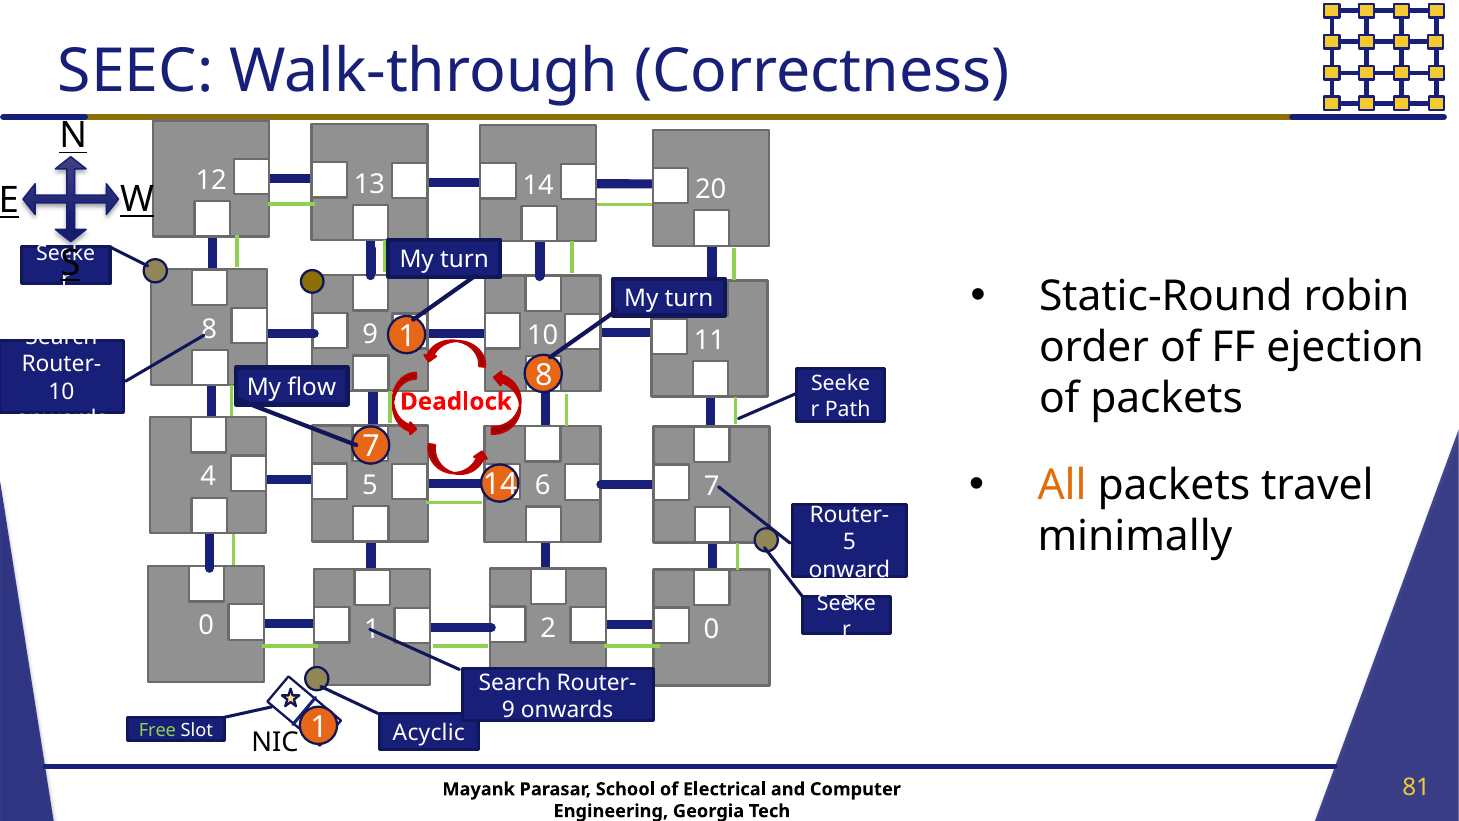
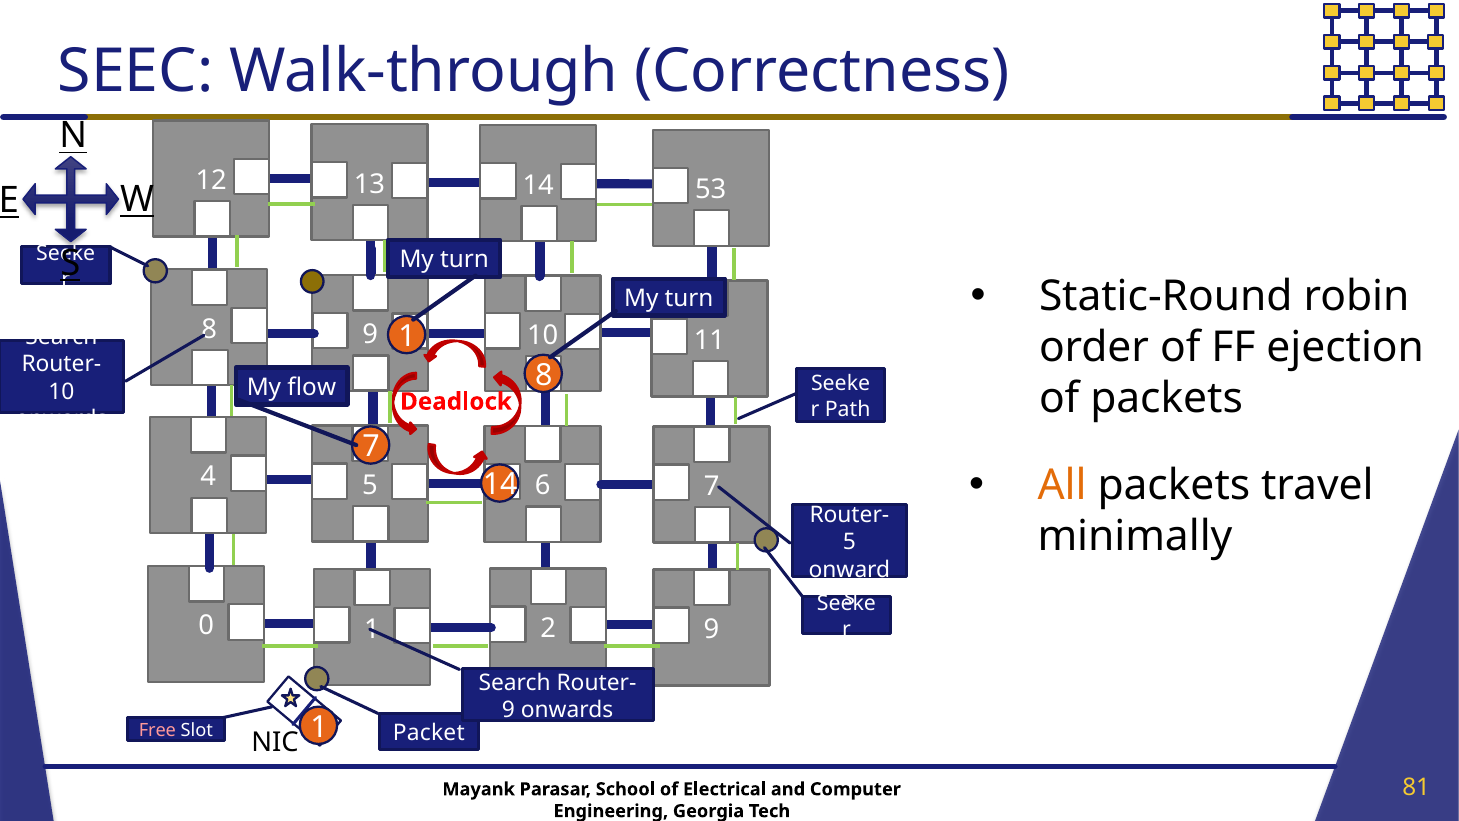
20: 20 -> 53 (711, 190)
2 0: 0 -> 9 (712, 629)
Free colour: light green -> pink (157, 730)
Acyclic: Acyclic -> Packet (429, 733)
